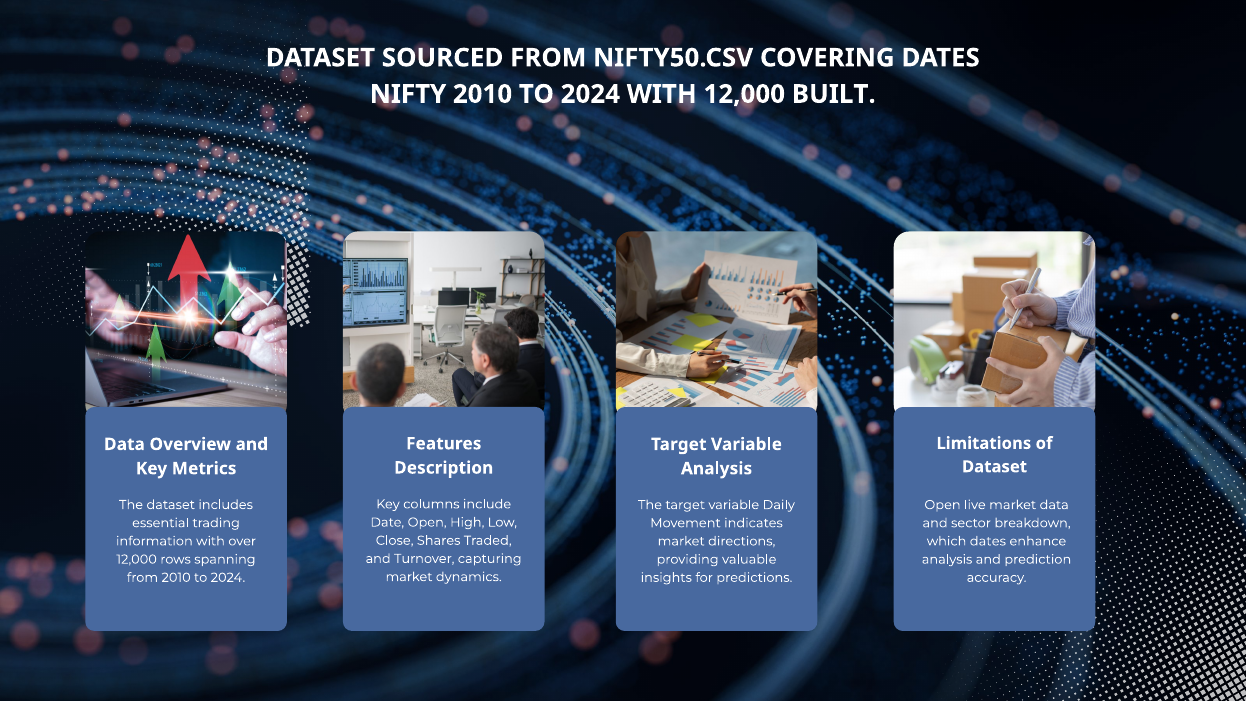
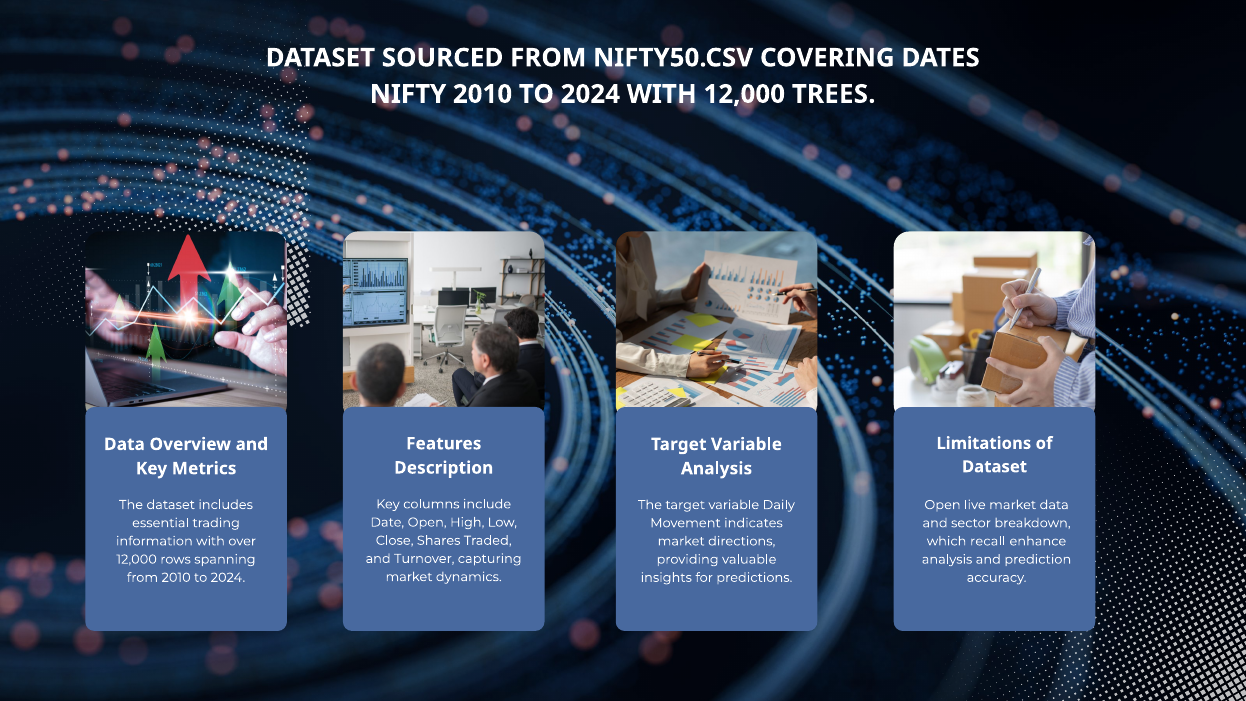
BUILT: BUILT -> TREES (834, 94)
which dates: dates -> recall (988, 541)
